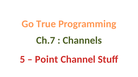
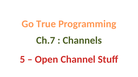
Point: Point -> Open (47, 60)
